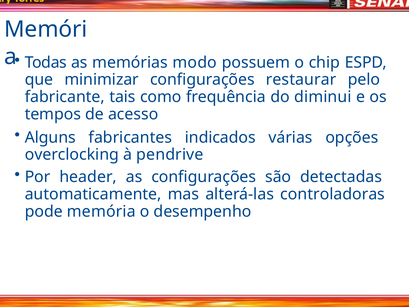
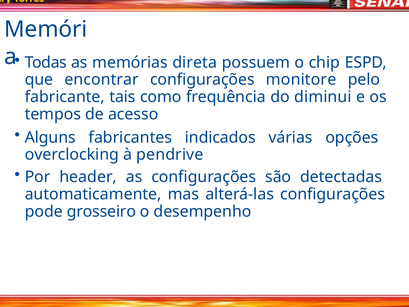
modo: modo -> direta (195, 62)
minimizar: minimizar -> encontrar (102, 80)
restaurar: restaurar -> monitore (301, 80)
alterá-las controladoras: controladoras -> configurações (333, 194)
memória: memória -> grosseiro (101, 211)
